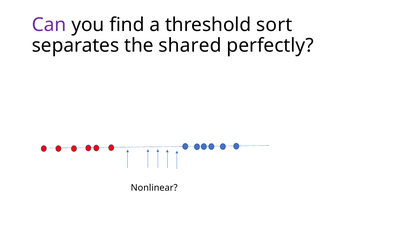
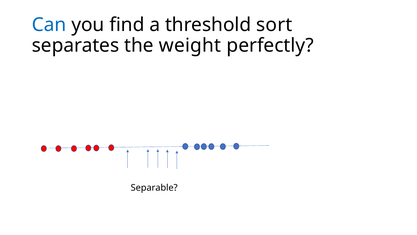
Can colour: purple -> blue (49, 25)
shared: shared -> weight (190, 45)
Nonlinear: Nonlinear -> Separable (154, 187)
